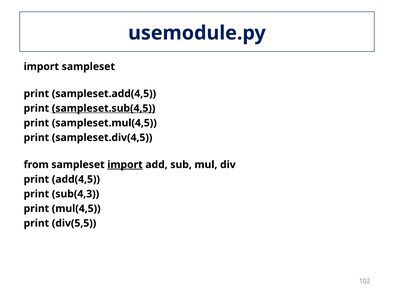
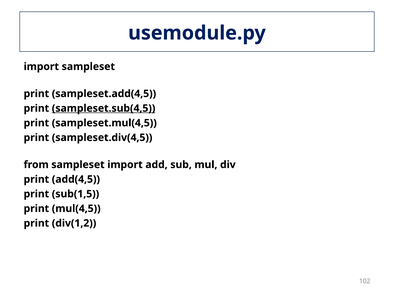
import underline: present -> none (125, 165)
sub(4,3: sub(4,3 -> sub(1,5 (76, 194)
div(5,5: div(5,5 -> div(1,2 (74, 224)
